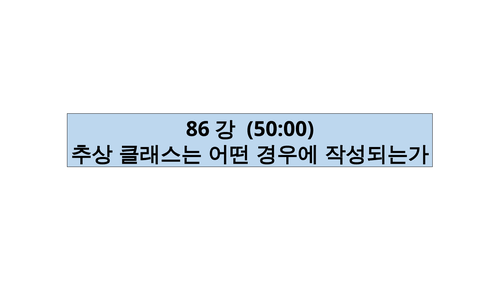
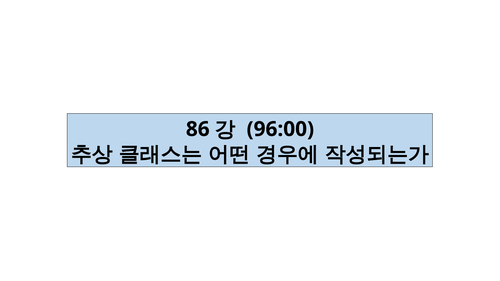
50:00: 50:00 -> 96:00 (280, 129)
